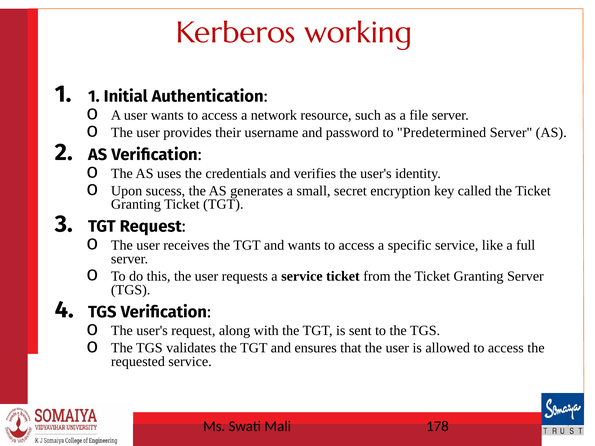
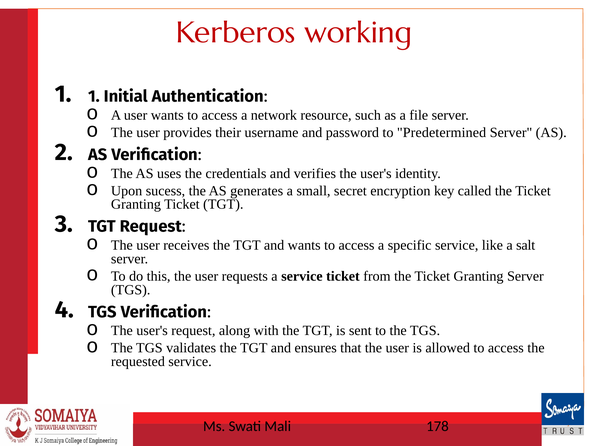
full: full -> salt (526, 245)
